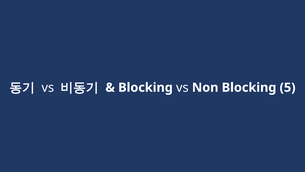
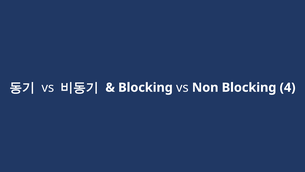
5: 5 -> 4 (288, 87)
